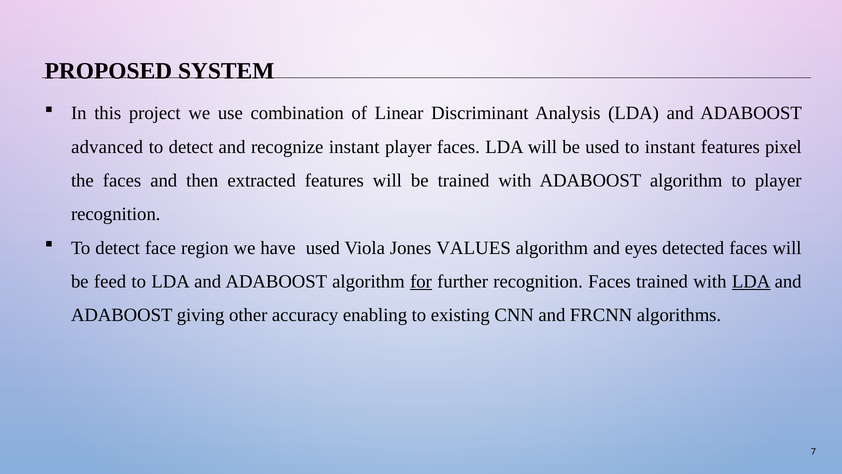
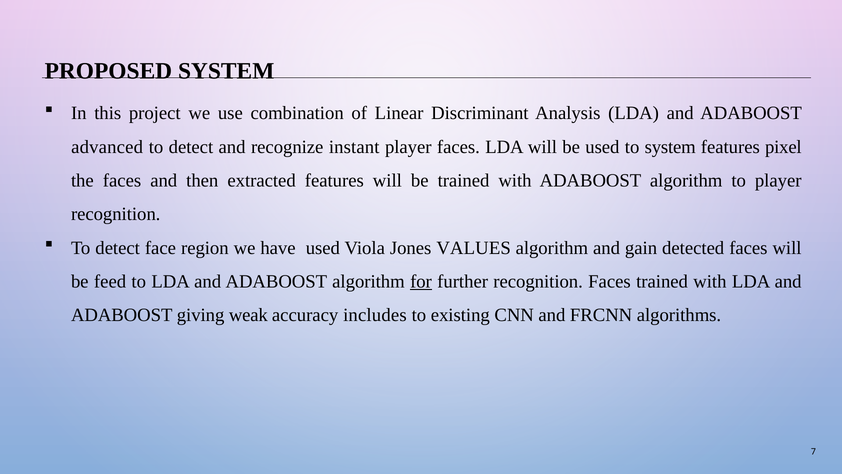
to instant: instant -> system (670, 147)
eyes: eyes -> gain (641, 248)
LDA underline: present -> none (751, 281)
other: other -> weak (248, 315)
enabling: enabling -> includes (375, 315)
